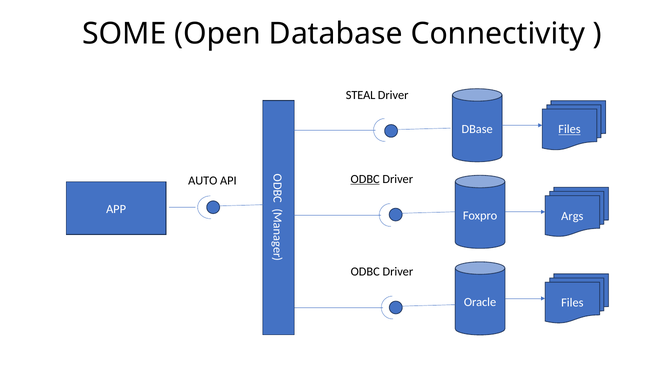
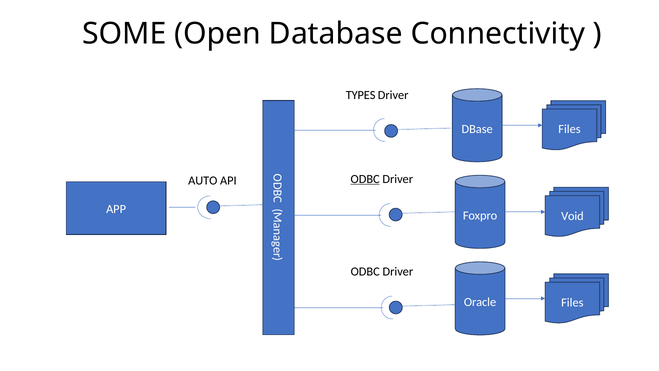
STEAL: STEAL -> TYPES (361, 95)
Files underline: present -> none (569, 129)
Args: Args -> Void (572, 216)
